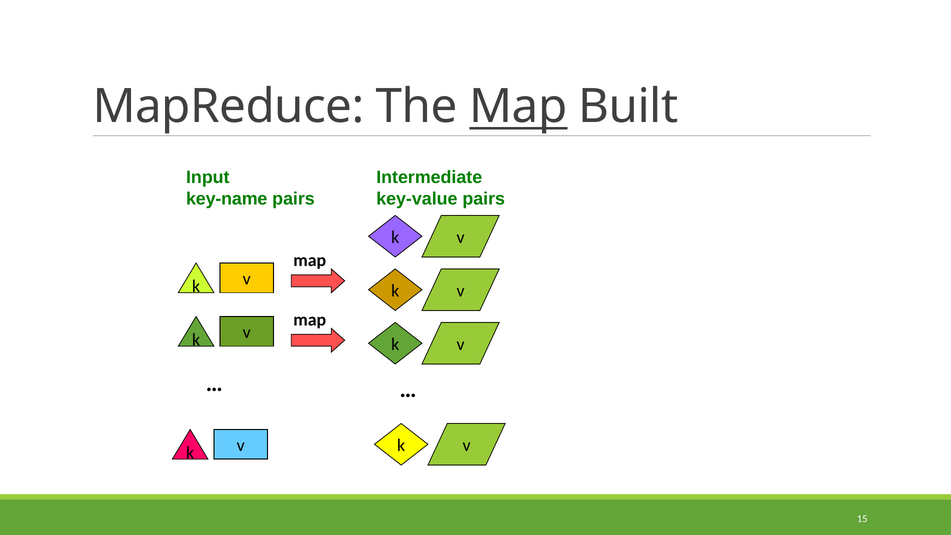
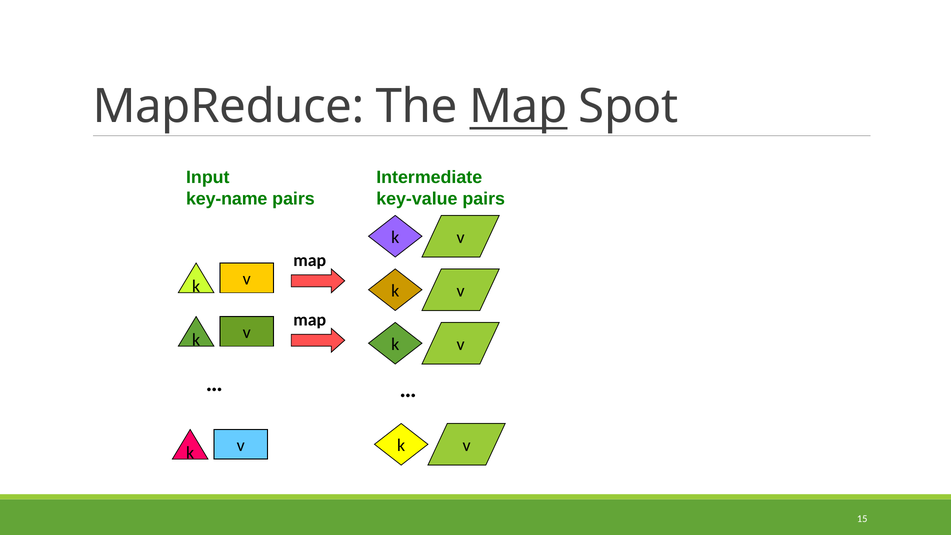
Built: Built -> Spot (628, 107)
